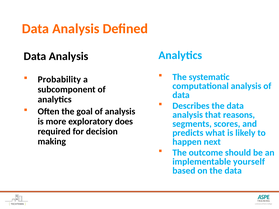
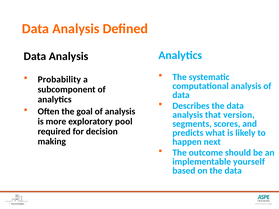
reasons: reasons -> version (239, 115)
does: does -> pool (124, 122)
